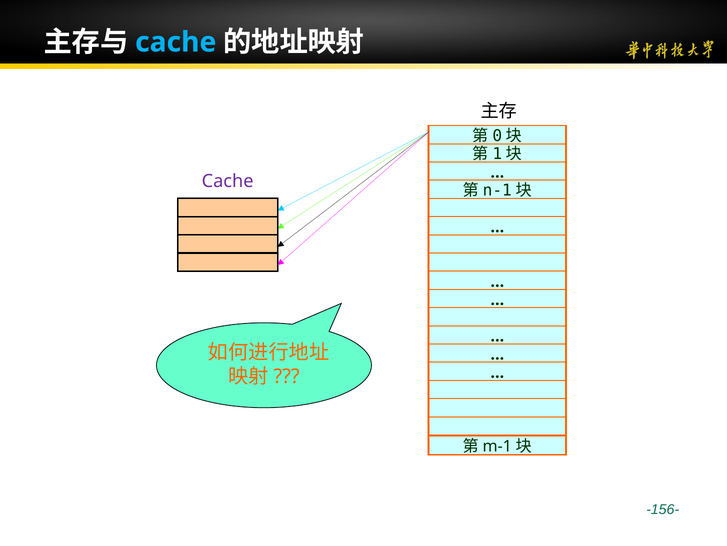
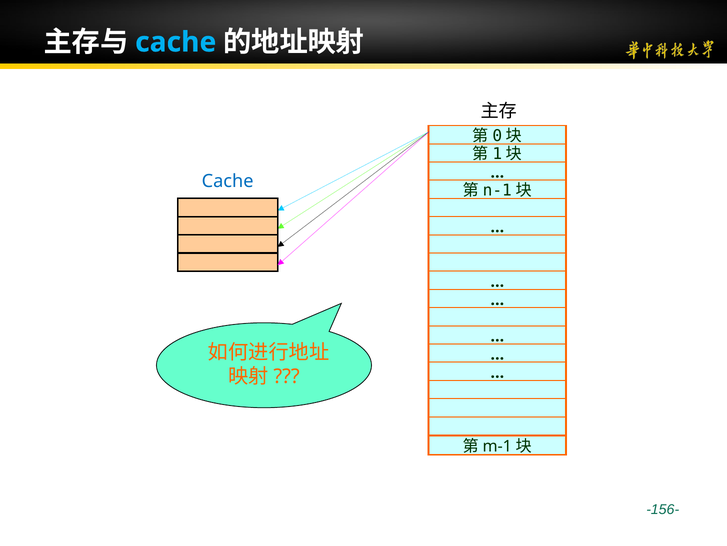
Cache colour: purple -> blue (228, 181)
